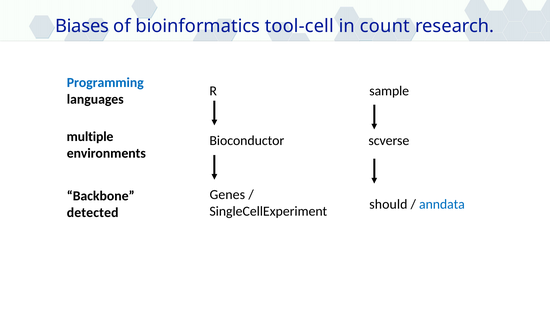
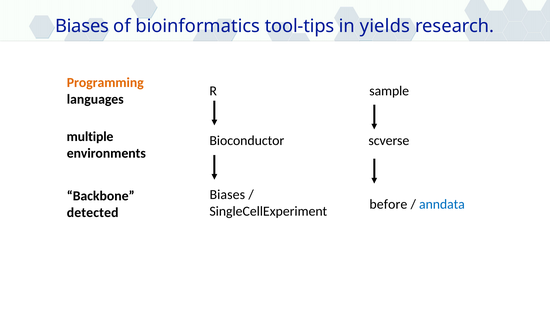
tool-cell: tool-cell -> tool-tips (299, 26)
count: count -> yields (385, 26)
Programming colour: blue -> orange (105, 83)
Genes: Genes -> Biases (227, 194)
should: should -> before (388, 204)
